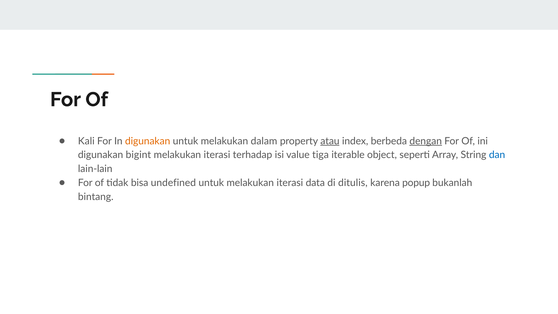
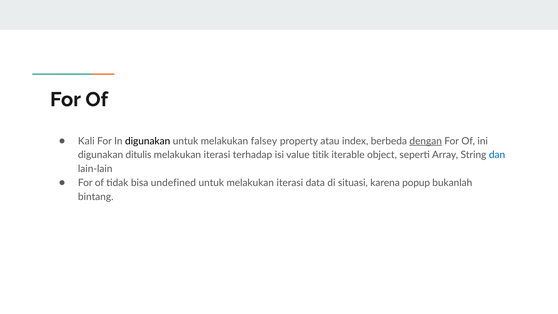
digunakan colour: orange -> black (148, 141)
dalam: dalam -> falsey (264, 141)
atau underline: present -> none (330, 141)
bigint: bigint -> ditulis (138, 155)
tiga: tiga -> titik (321, 155)
ditulis: ditulis -> situasi (353, 183)
